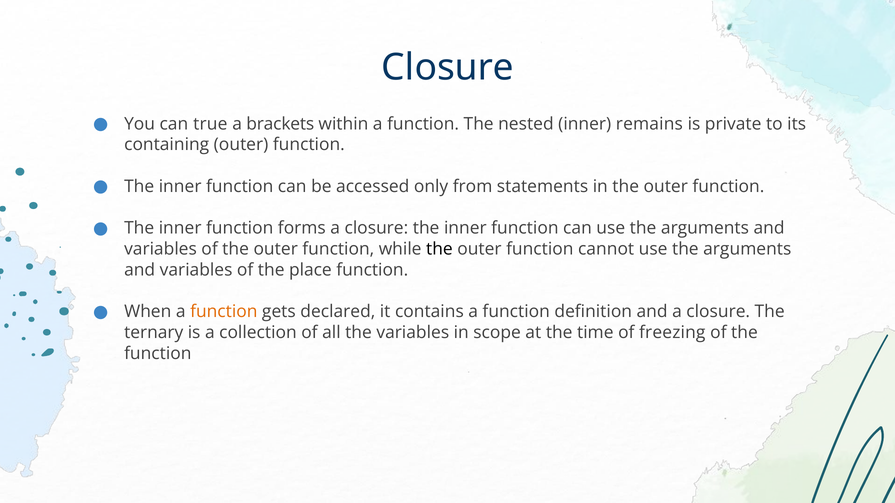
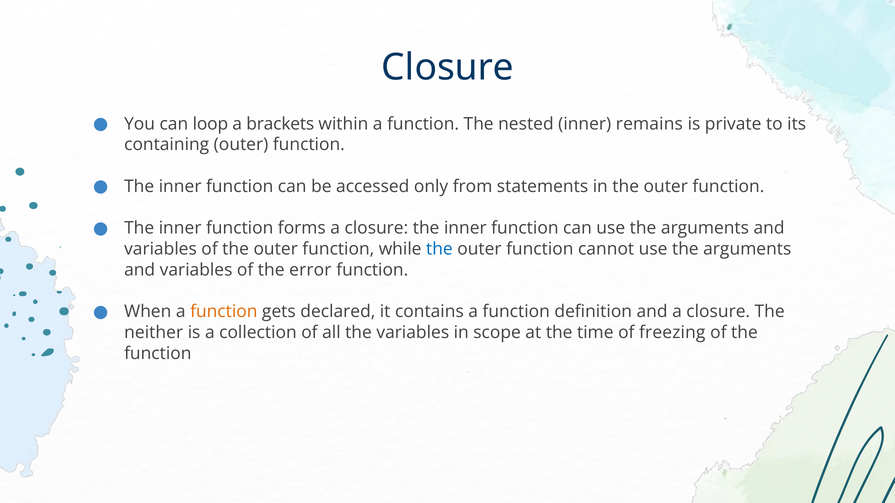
true: true -> loop (210, 124)
the colour: black -> blue (439, 249)
place: place -> error (310, 270)
ternary: ternary -> neither (154, 333)
